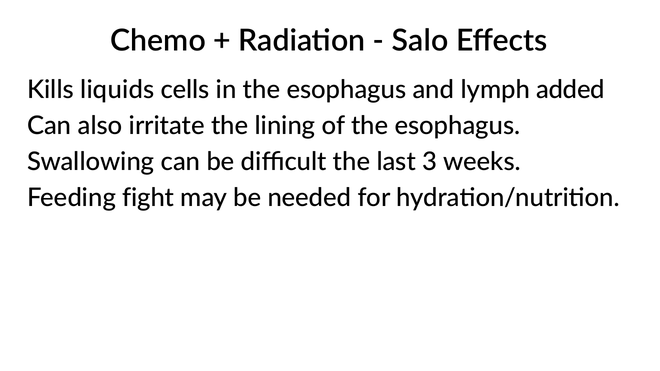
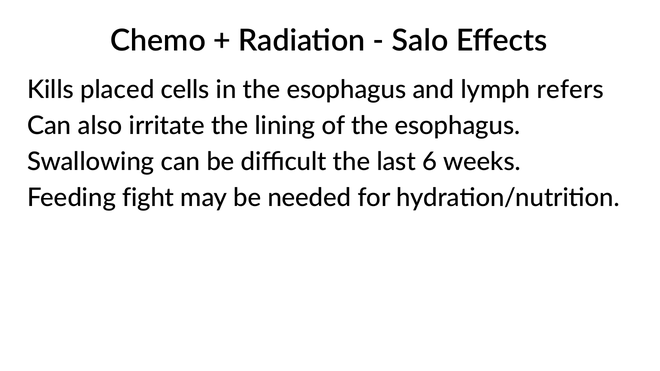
liquids: liquids -> placed (117, 90)
added: added -> refers (570, 90)
3: 3 -> 6 (430, 162)
